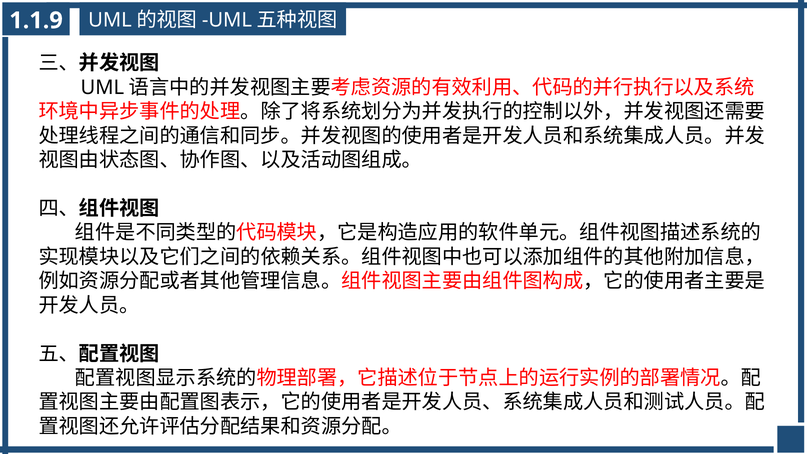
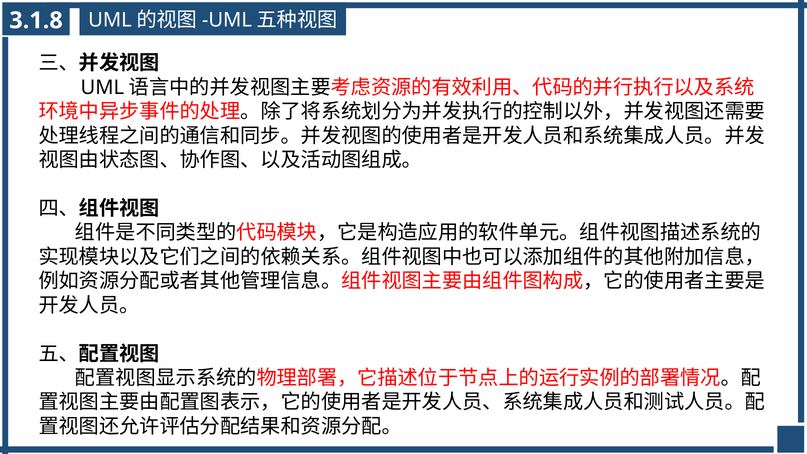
1.1.9: 1.1.9 -> 3.1.8 (36, 20)
